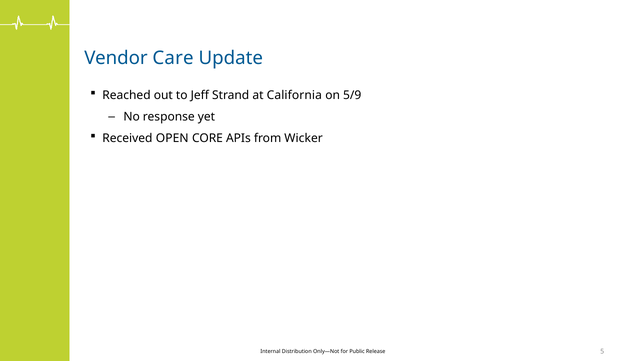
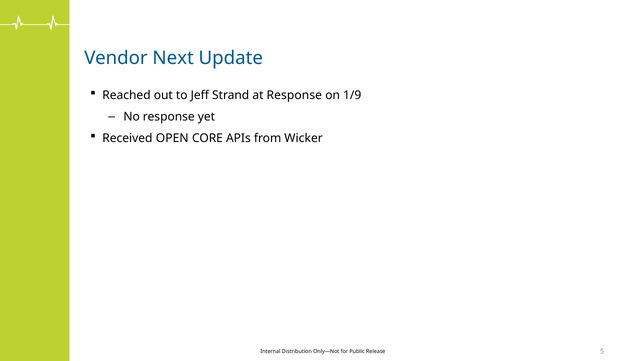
Care: Care -> Next (173, 58)
at California: California -> Response (294, 95)
5/9: 5/9 -> 1/9 (352, 95)
